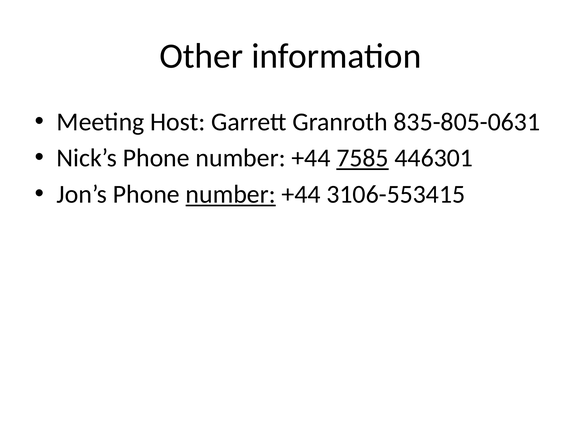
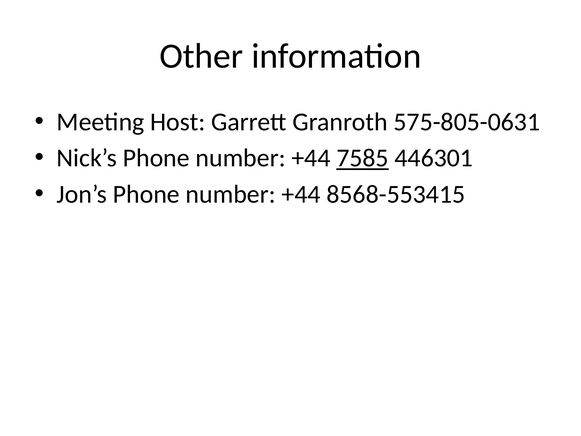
835-805-0631: 835-805-0631 -> 575-805-0631 (467, 122)
number underline: present -> none (231, 194)
3106-553415: 3106-553415 -> 8568-553415 (396, 194)
